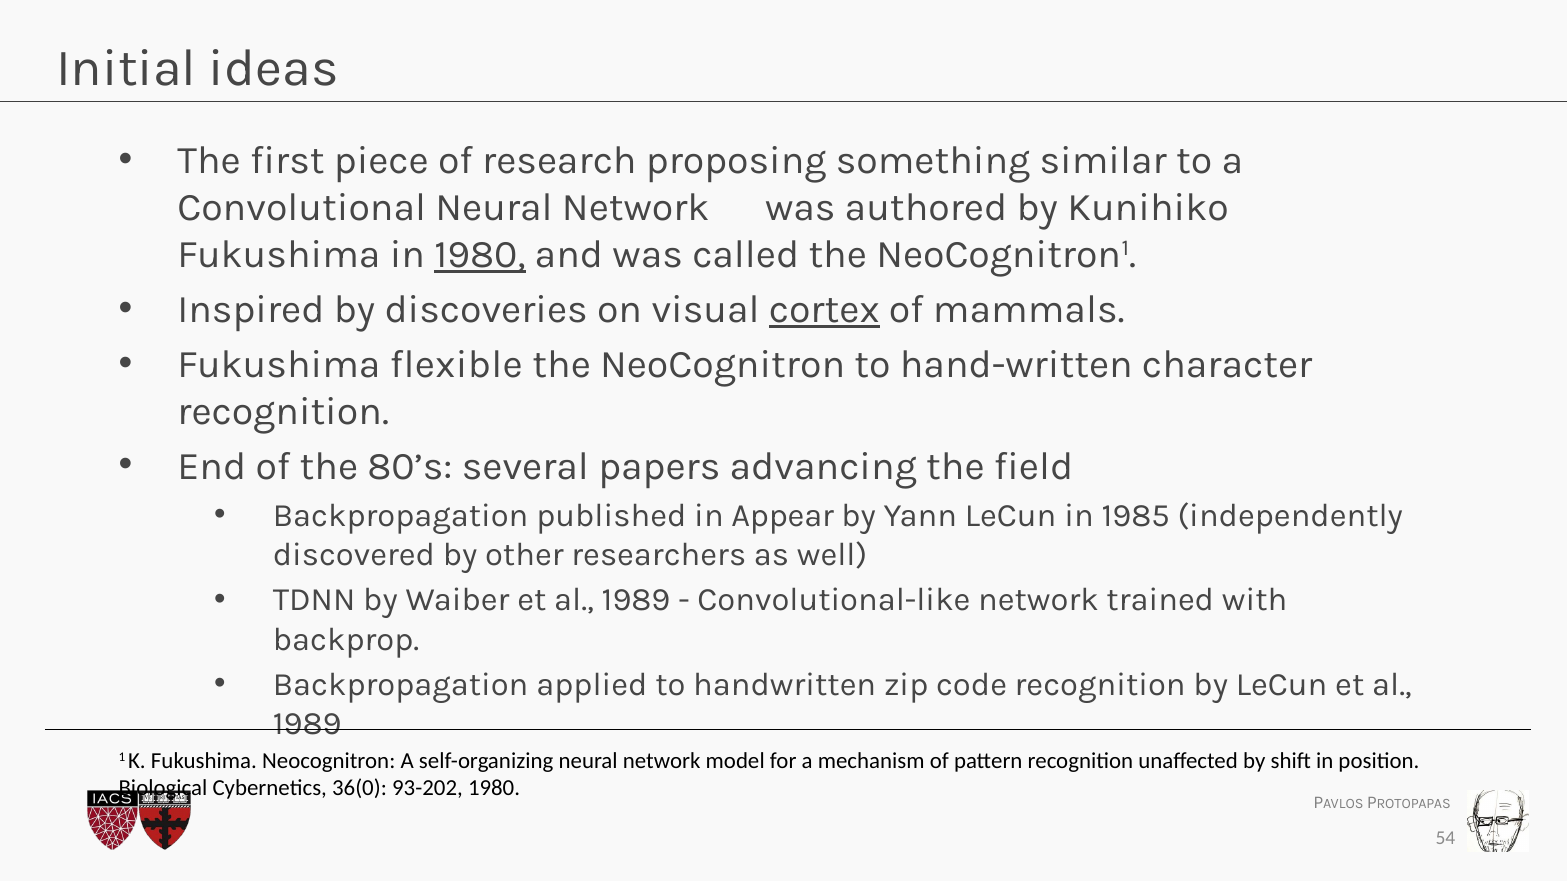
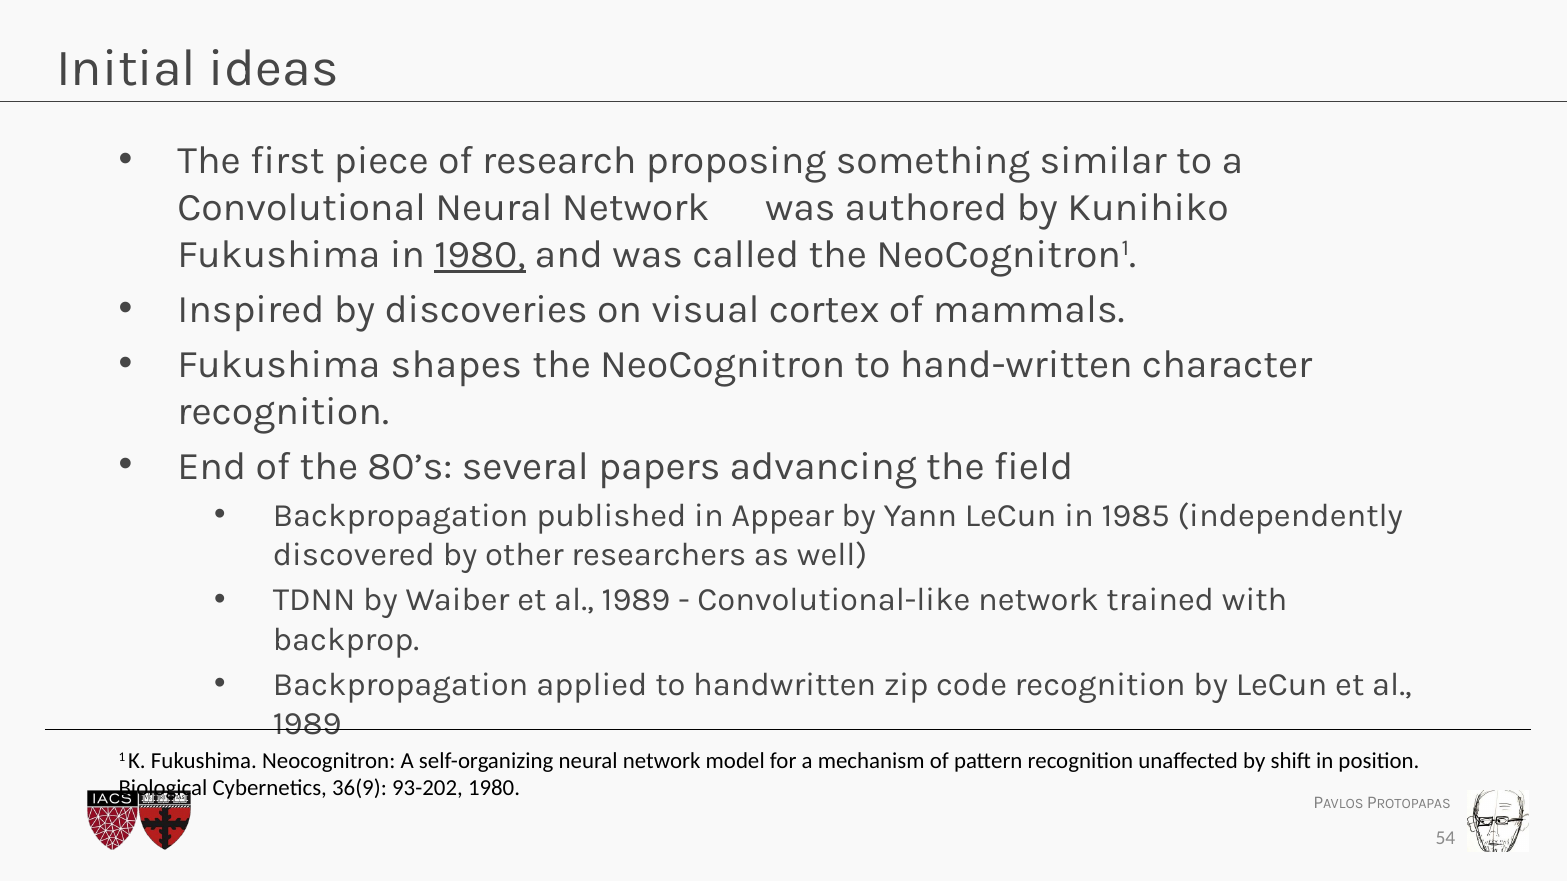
cortex underline: present -> none (824, 310)
flexible: flexible -> shapes (456, 365)
36(0: 36(0 -> 36(9 (359, 789)
